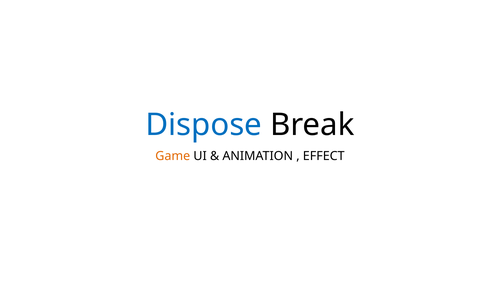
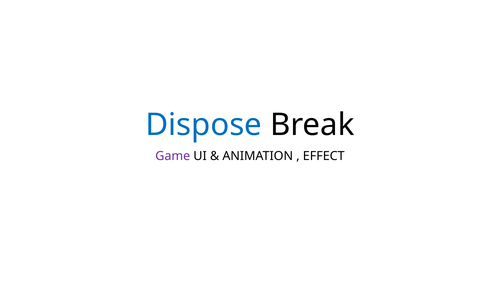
Game colour: orange -> purple (173, 156)
